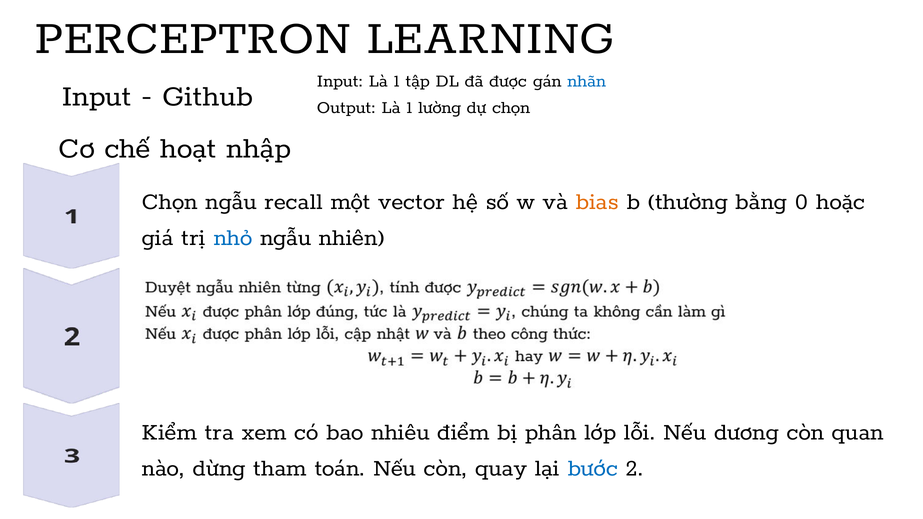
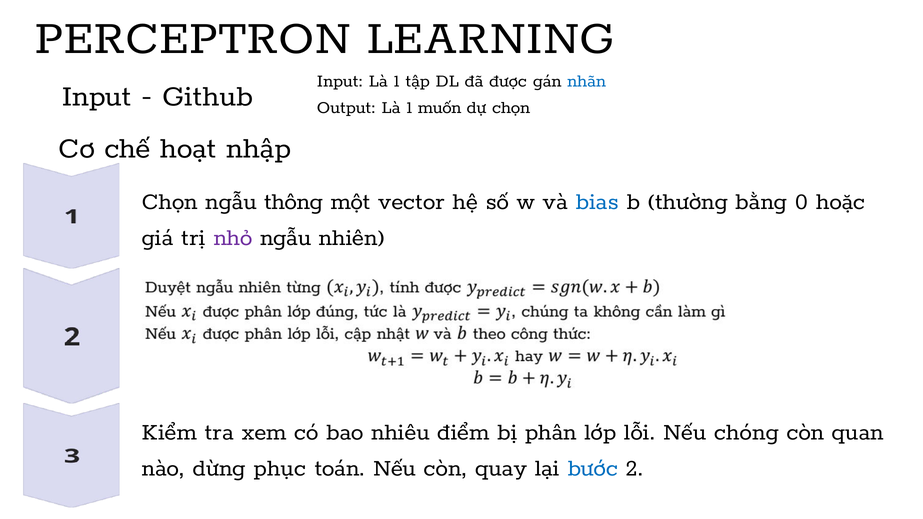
lường: lường -> muốn (440, 107)
recall: recall -> thông (294, 201)
bias colour: orange -> blue (597, 201)
nhỏ colour: blue -> purple (233, 237)
dương: dương -> chóng (746, 432)
tham: tham -> phục (280, 467)
